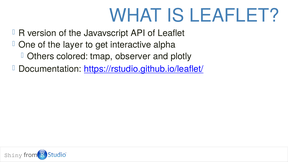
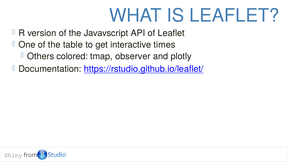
layer: layer -> table (73, 45)
alpha: alpha -> times (164, 45)
